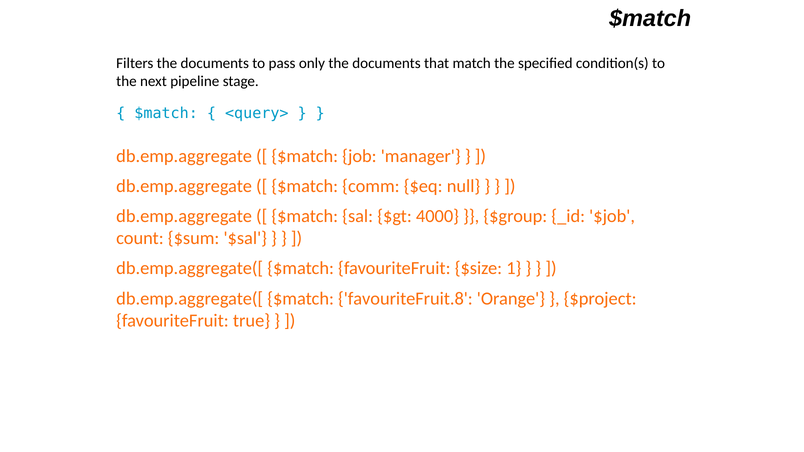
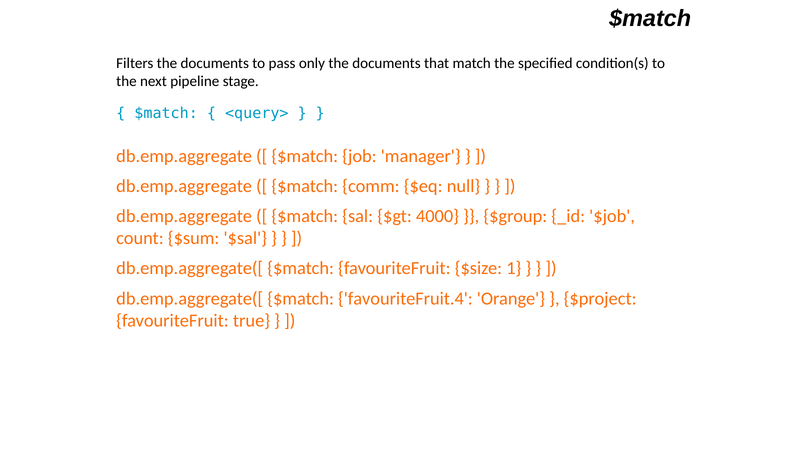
favouriteFruit.8: favouriteFruit.8 -> favouriteFruit.4 (405, 299)
